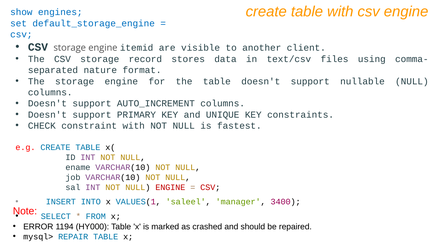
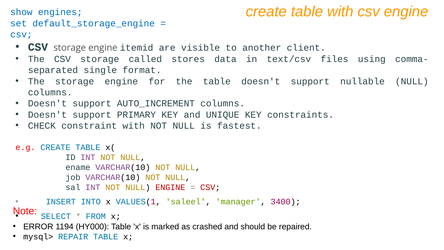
record: record -> called (145, 59)
nature: nature -> single (100, 70)
